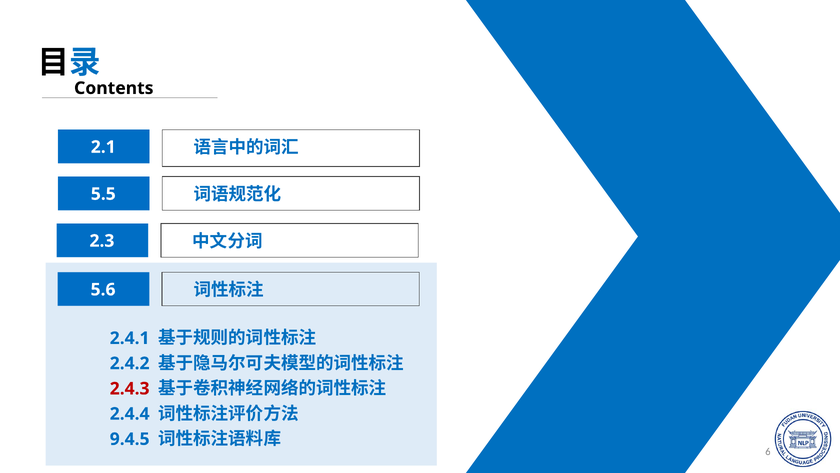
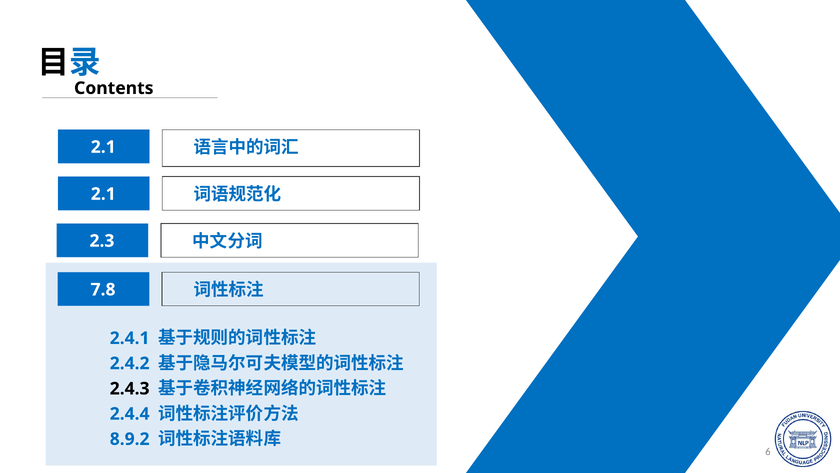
5.5: 5.5 -> 2.1 (103, 194)
5.6: 5.6 -> 7.8 (103, 289)
2.4.3 colour: red -> black (130, 388)
9.4.5: 9.4.5 -> 8.9.2 (130, 439)
